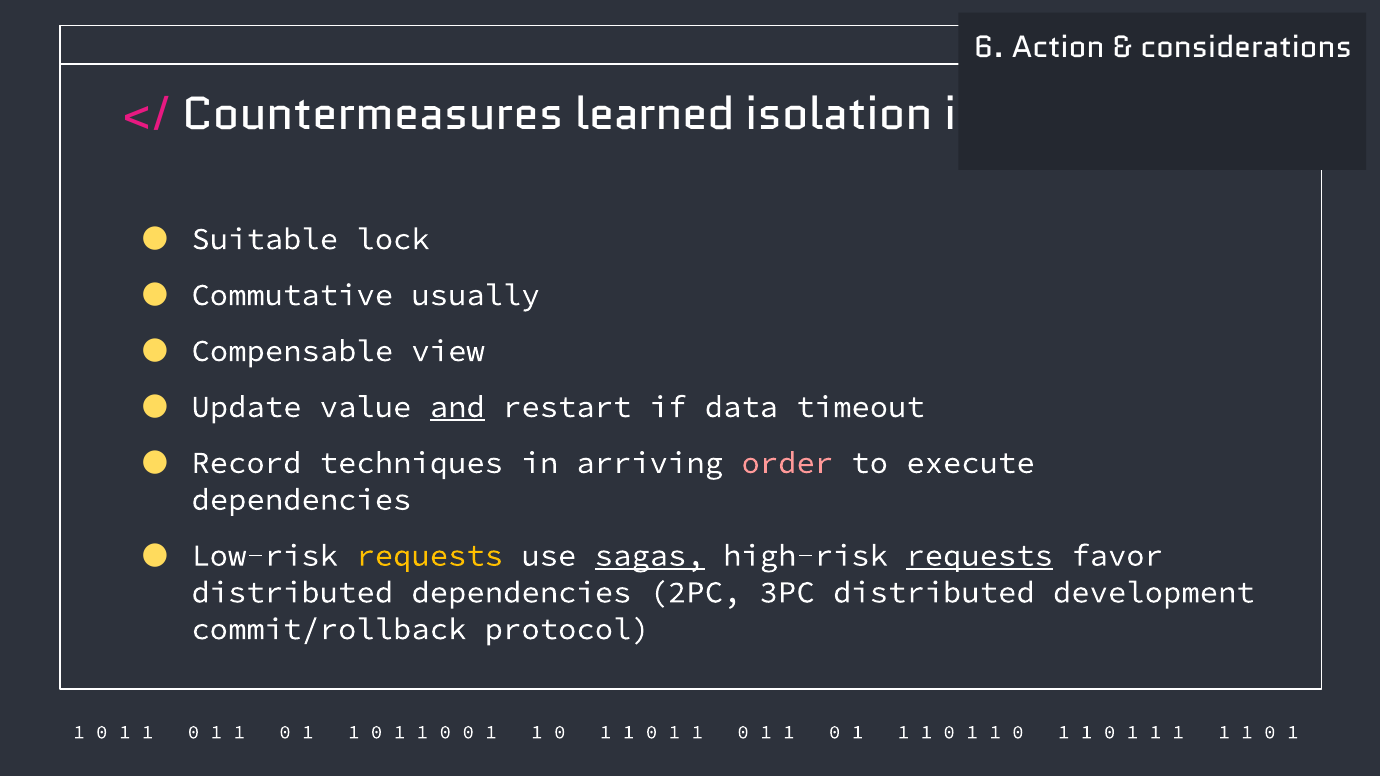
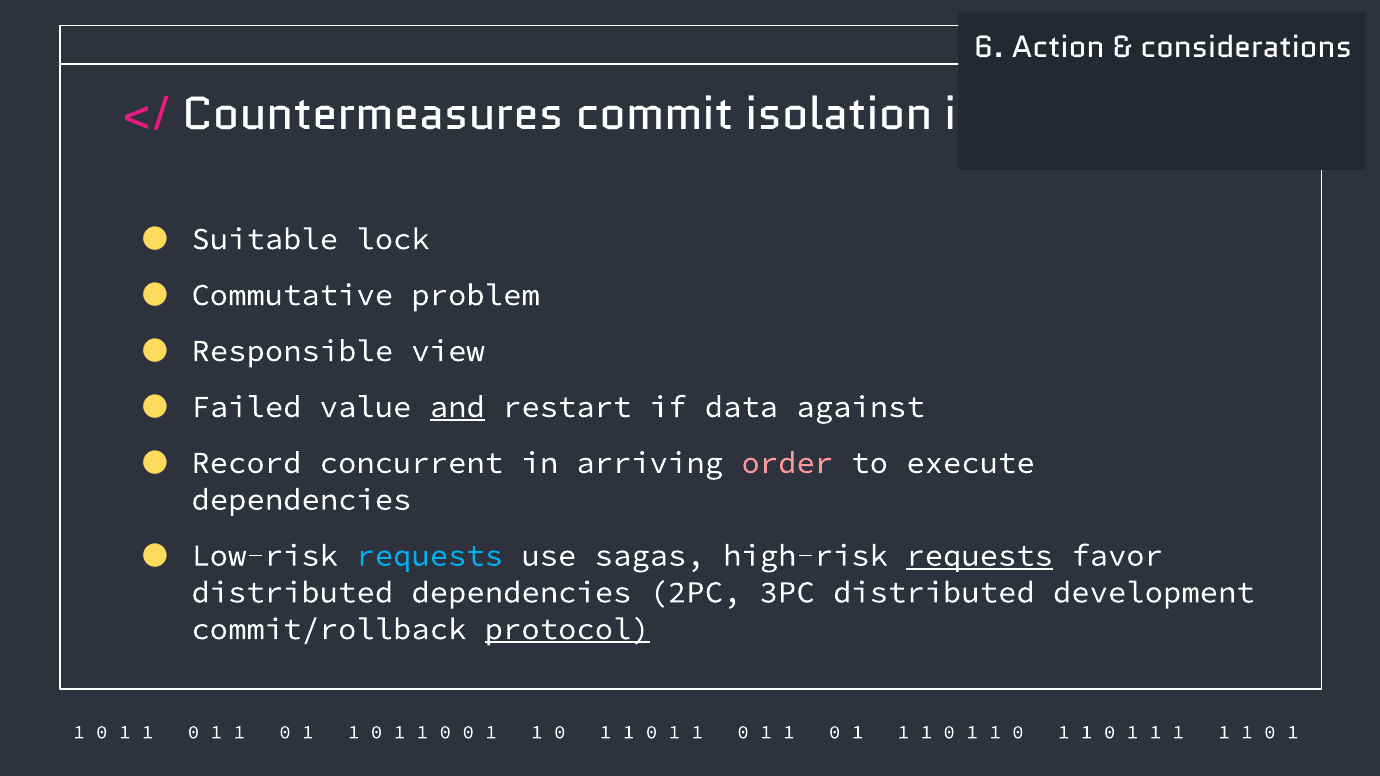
learned: learned -> commit (654, 114)
usually: usually -> problem (476, 295)
Compensable: Compensable -> Responsible (292, 351)
Update: Update -> Failed (247, 407)
timeout: timeout -> against (861, 407)
techniques: techniques -> concurrent (411, 463)
requests colour: yellow -> light blue (430, 556)
sagas underline: present -> none (650, 556)
protocol underline: none -> present (567, 629)
